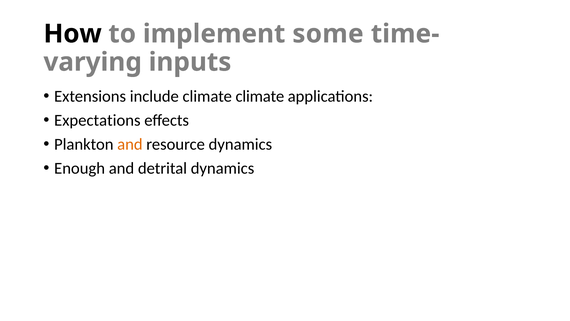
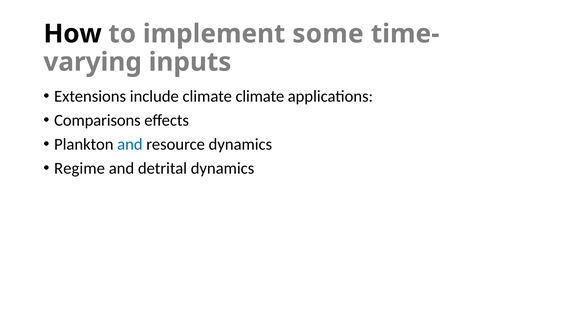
Expectations: Expectations -> Comparisons (97, 120)
and colour: orange -> blue (130, 144)
Enough: Enough -> Regime (80, 168)
